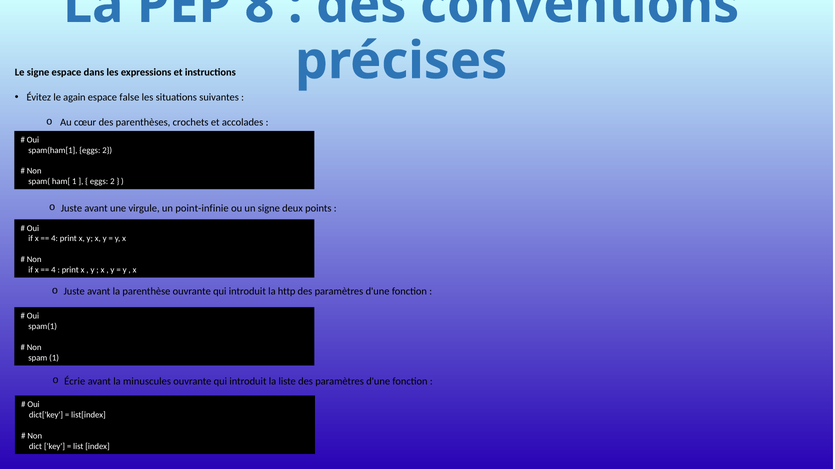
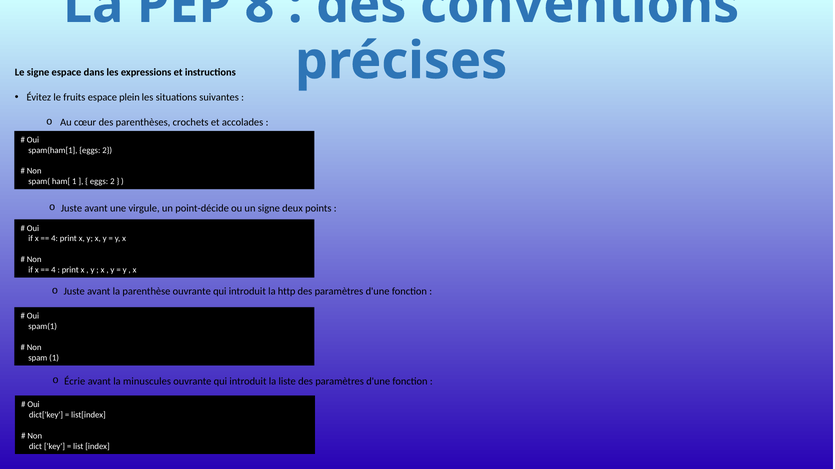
again: again -> fruits (74, 98)
false: false -> plein (129, 98)
point-infinie: point-infinie -> point-décide (202, 209)
